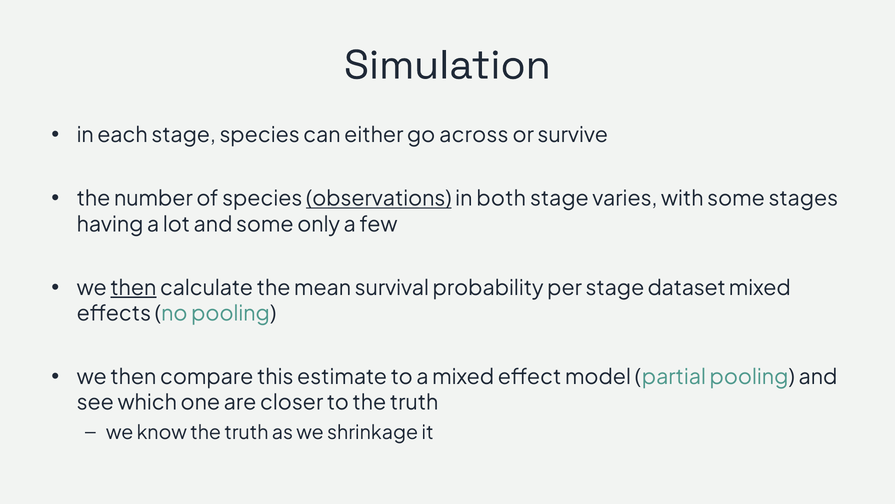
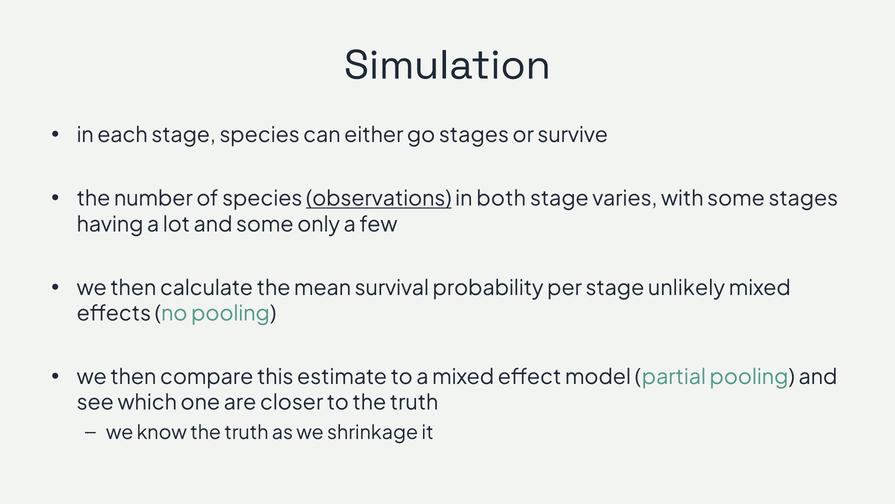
go across: across -> stages (474, 135)
then underline: present -> none (133, 288)
dataset: dataset -> unlikely (686, 288)
